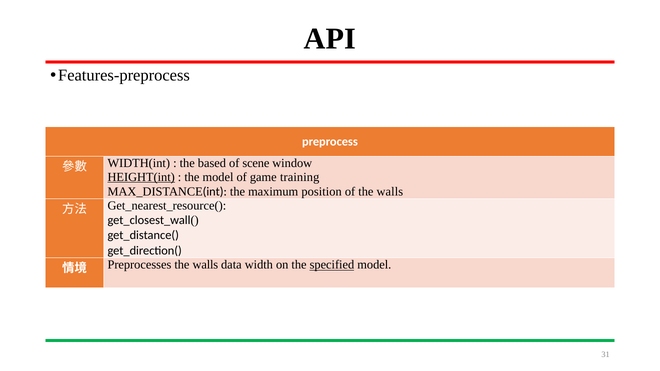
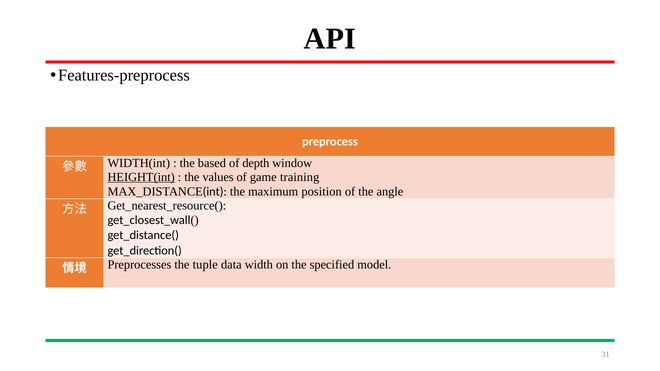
scene: scene -> depth (256, 163)
the model: model -> values (218, 177)
of the walls: walls -> angle (390, 192)
Preprocesses the walls: walls -> tuple (205, 265)
specified underline: present -> none (332, 265)
